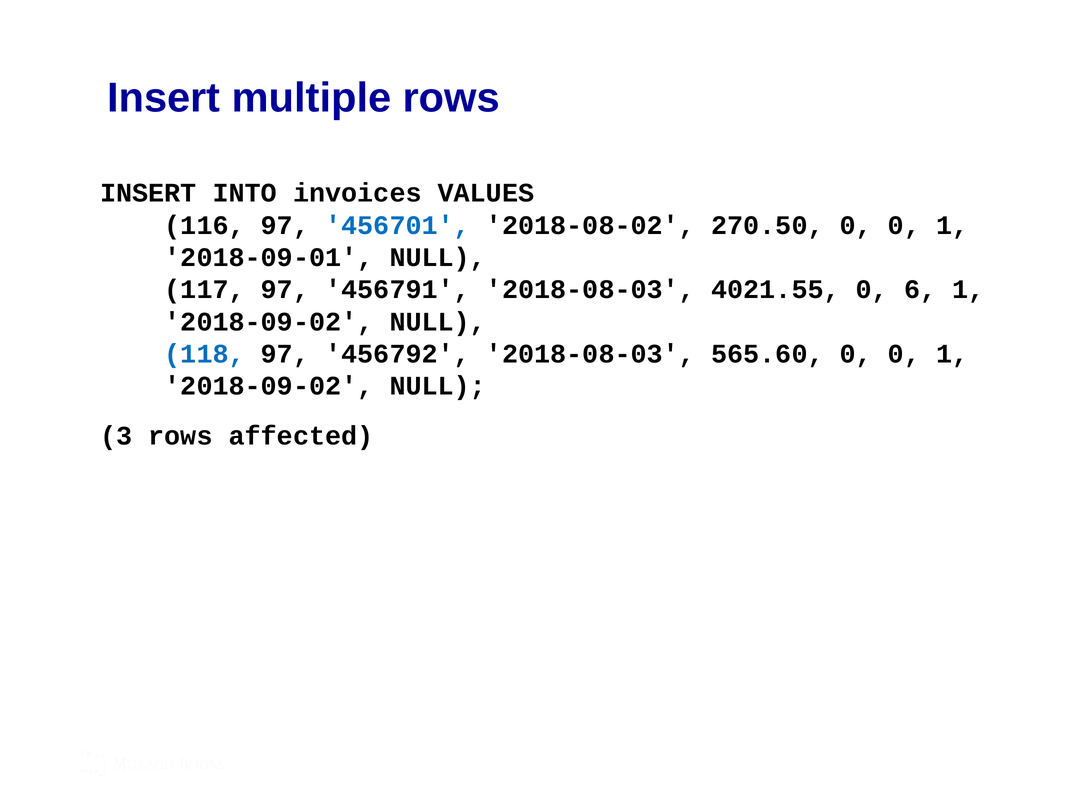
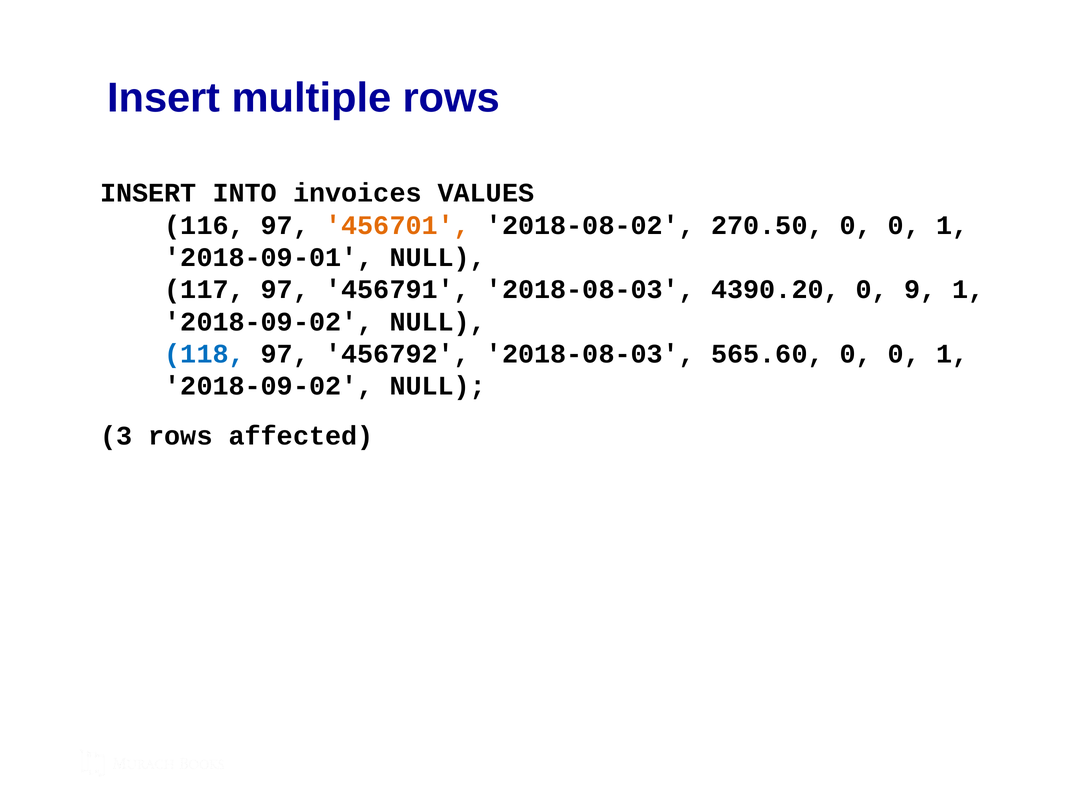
456701 colour: blue -> orange (398, 225)
4021.55: 4021.55 -> 4390.20 (775, 290)
6: 6 -> 9 (920, 290)
